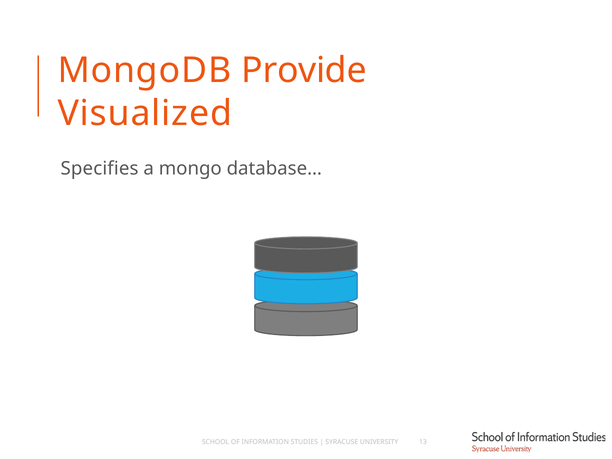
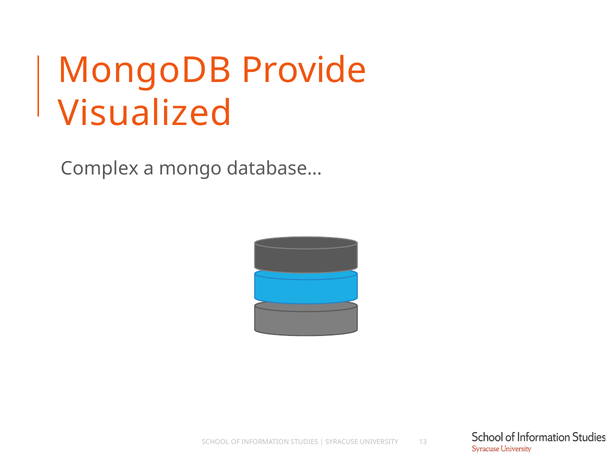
Specifies: Specifies -> Complex (100, 169)
